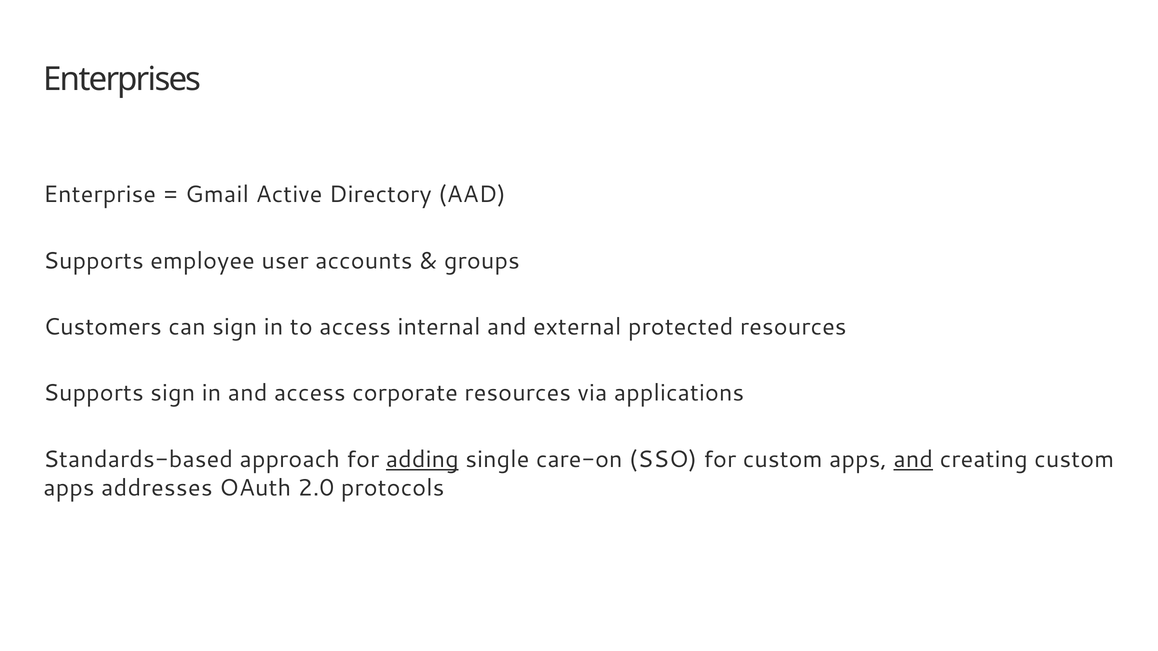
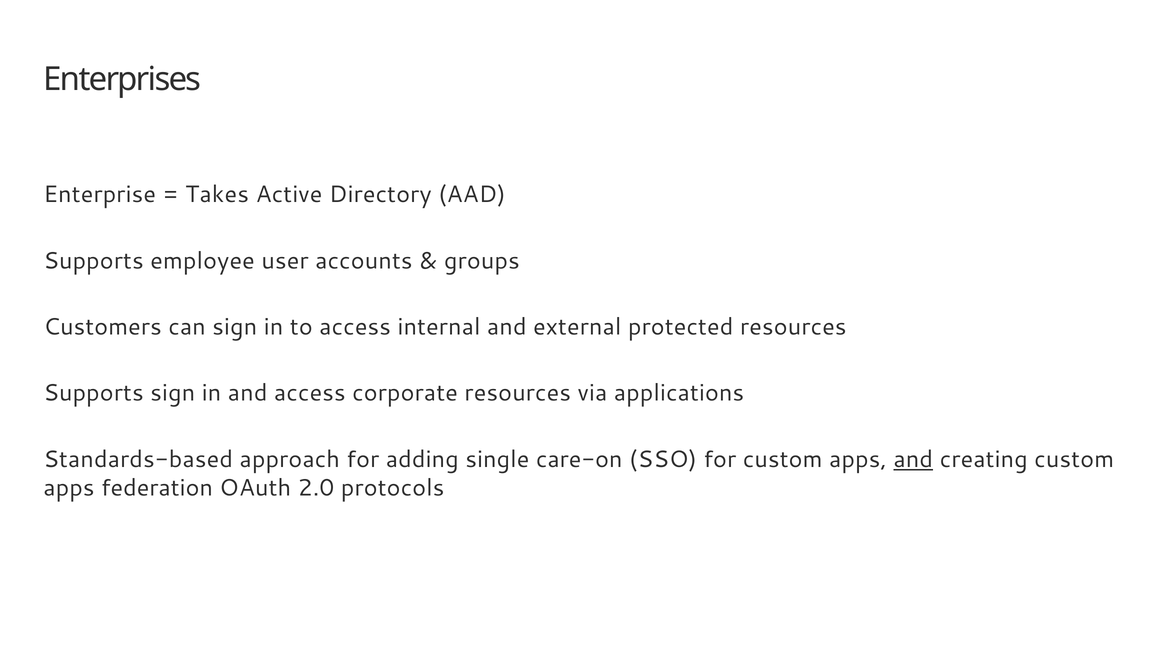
Gmail: Gmail -> Takes (217, 195)
adding underline: present -> none (422, 460)
addresses: addresses -> federation (157, 488)
